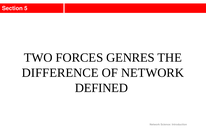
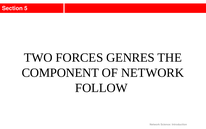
DIFFERENCE: DIFFERENCE -> COMPONENT (60, 73)
DEFINED: DEFINED -> FOLLOW (101, 88)
